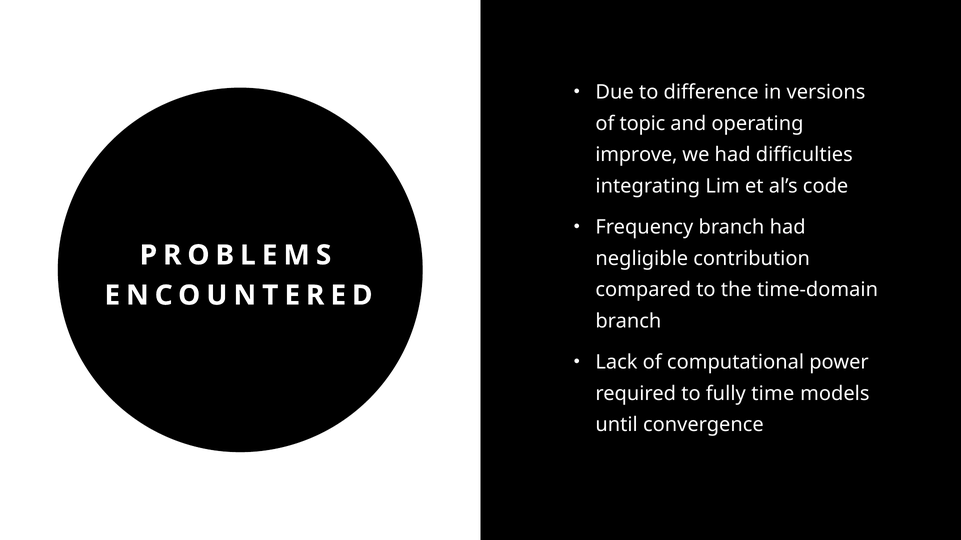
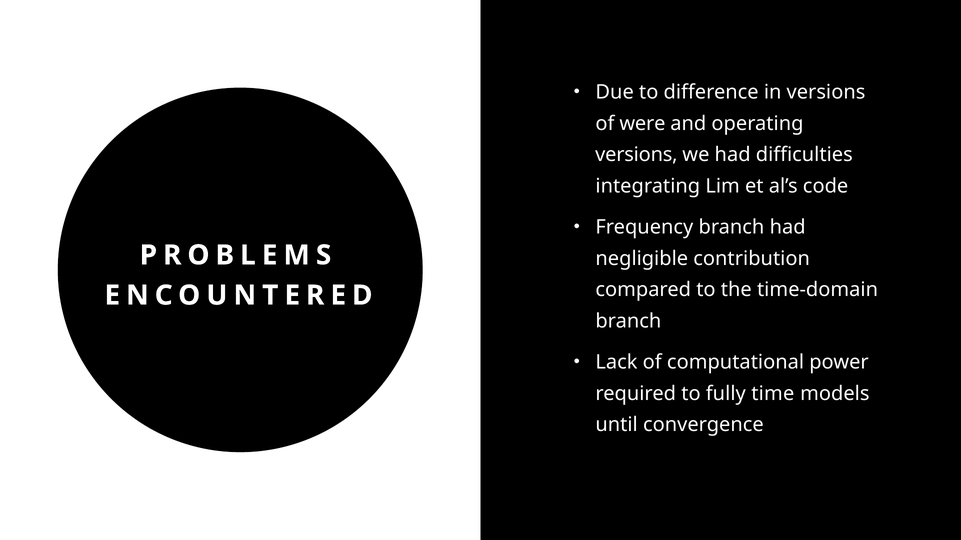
topic: topic -> were (642, 124)
improve: improve -> versions (636, 155)
